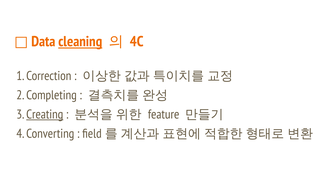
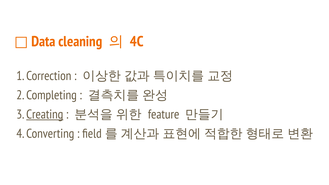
cleaning underline: present -> none (80, 42)
